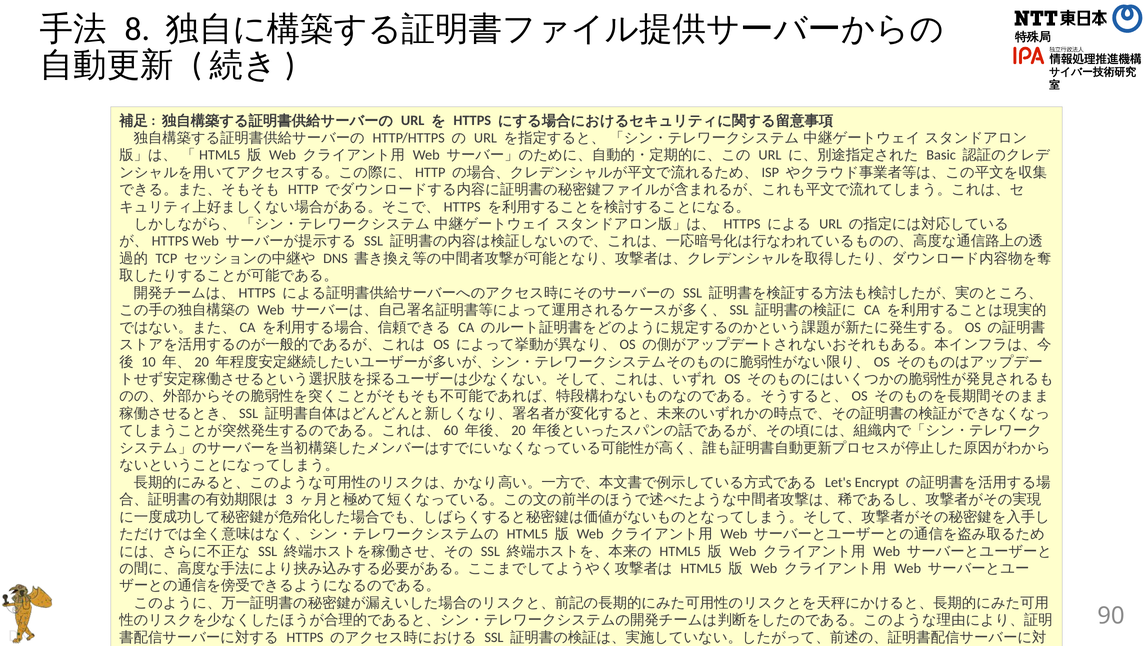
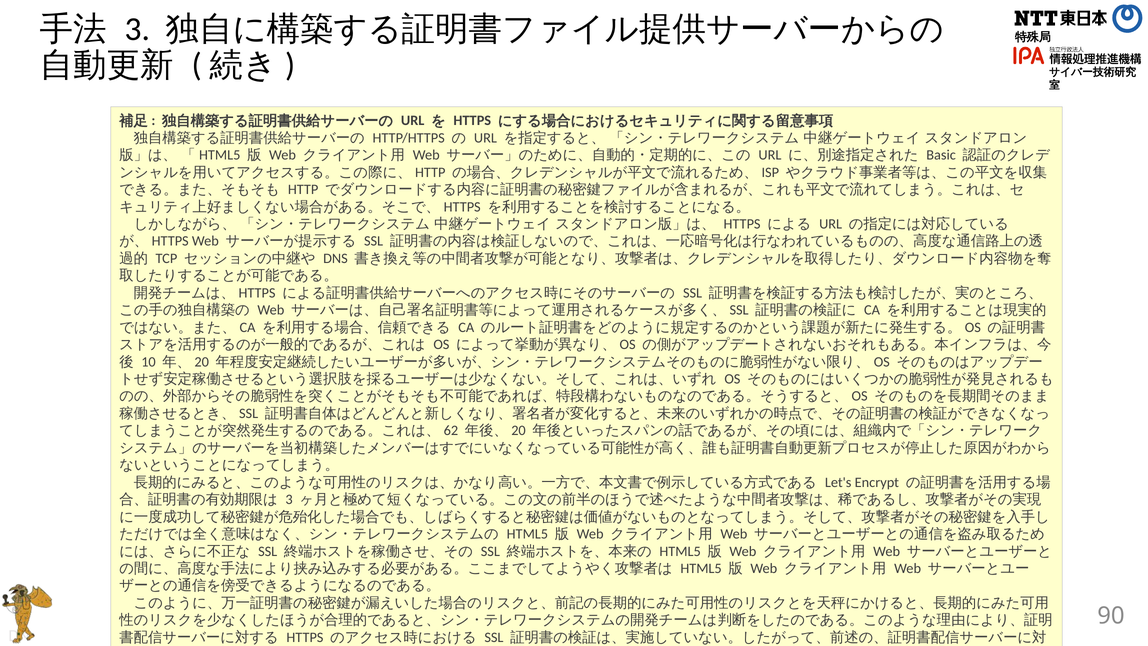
8: 8 -> 3 (137, 29)
60: 60 -> 62 (451, 431)
